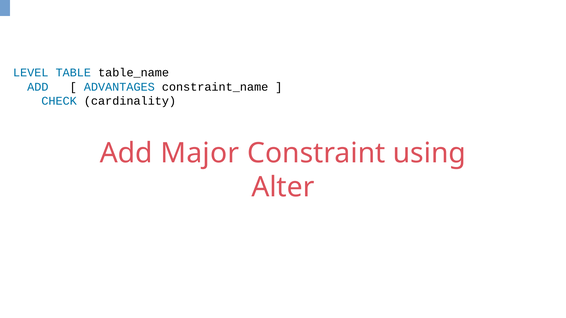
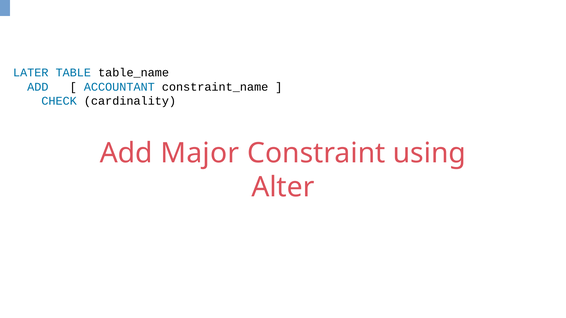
LEVEL: LEVEL -> LATER (31, 73)
ADVANTAGES: ADVANTAGES -> ACCOUNTANT (119, 87)
